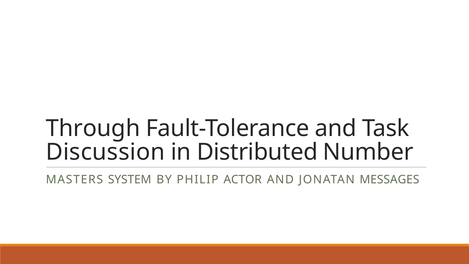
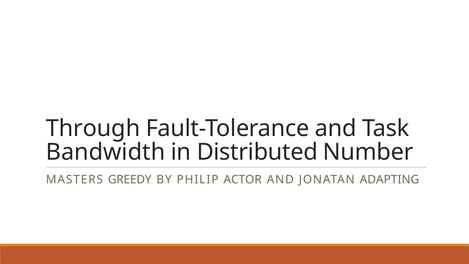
Discussion: Discussion -> Bandwidth (105, 152)
SYSTEM: SYSTEM -> GREEDY (130, 179)
MESSAGES: MESSAGES -> ADAPTING (389, 179)
